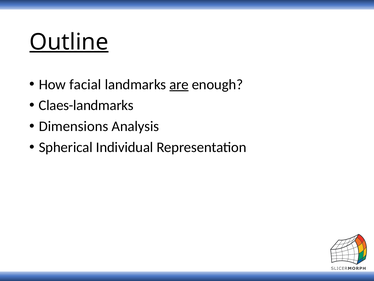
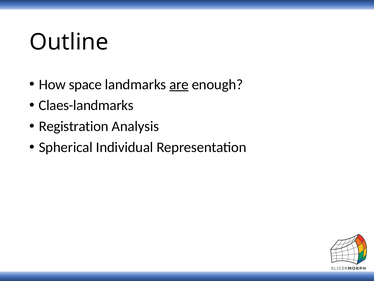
Outline underline: present -> none (69, 42)
facial: facial -> space (85, 84)
Dimensions: Dimensions -> Registration (74, 126)
